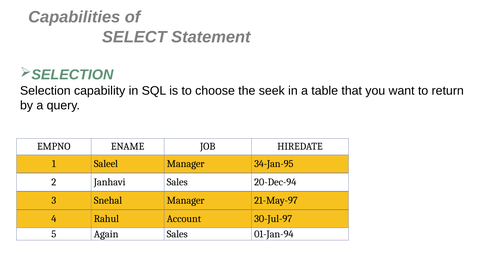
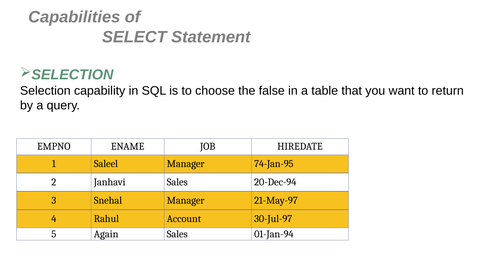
seek: seek -> false (272, 91)
34-Jan-95: 34-Jan-95 -> 74-Jan-95 (274, 164)
